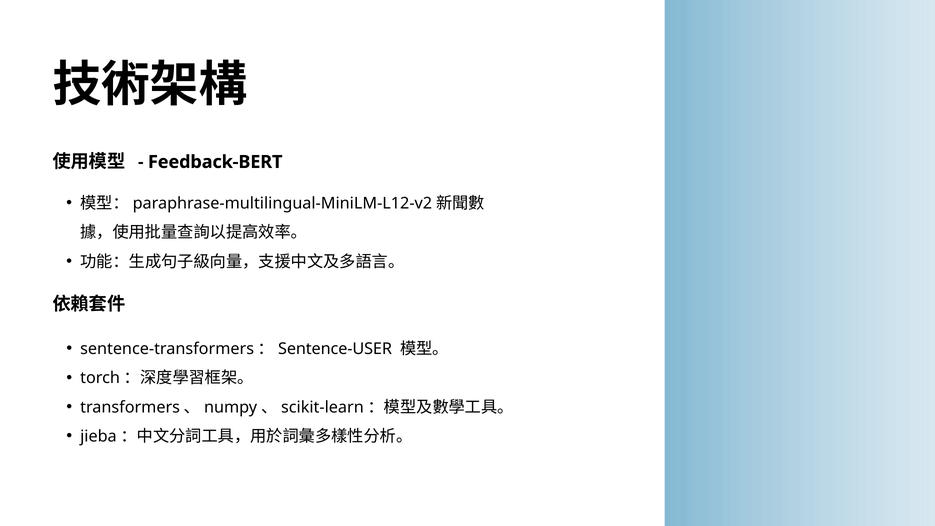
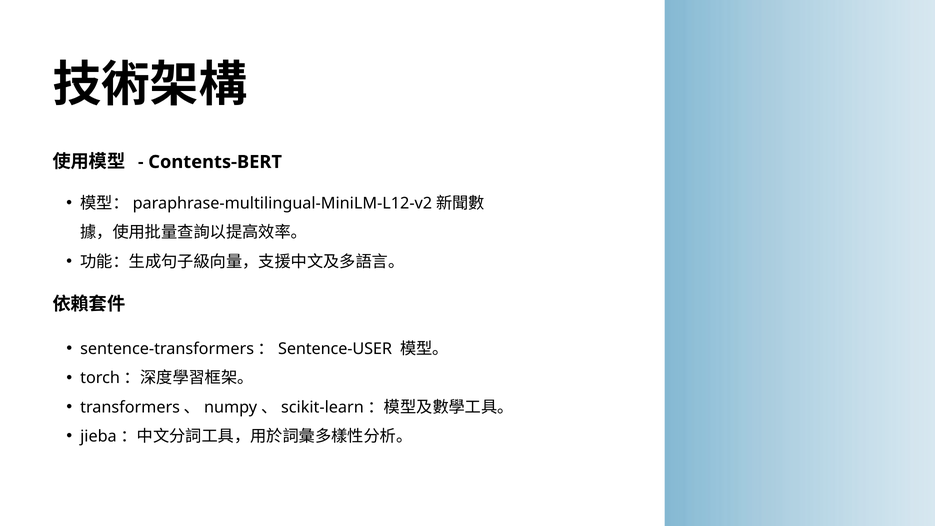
Feedback-BERT: Feedback-BERT -> Contents-BERT (215, 162)
